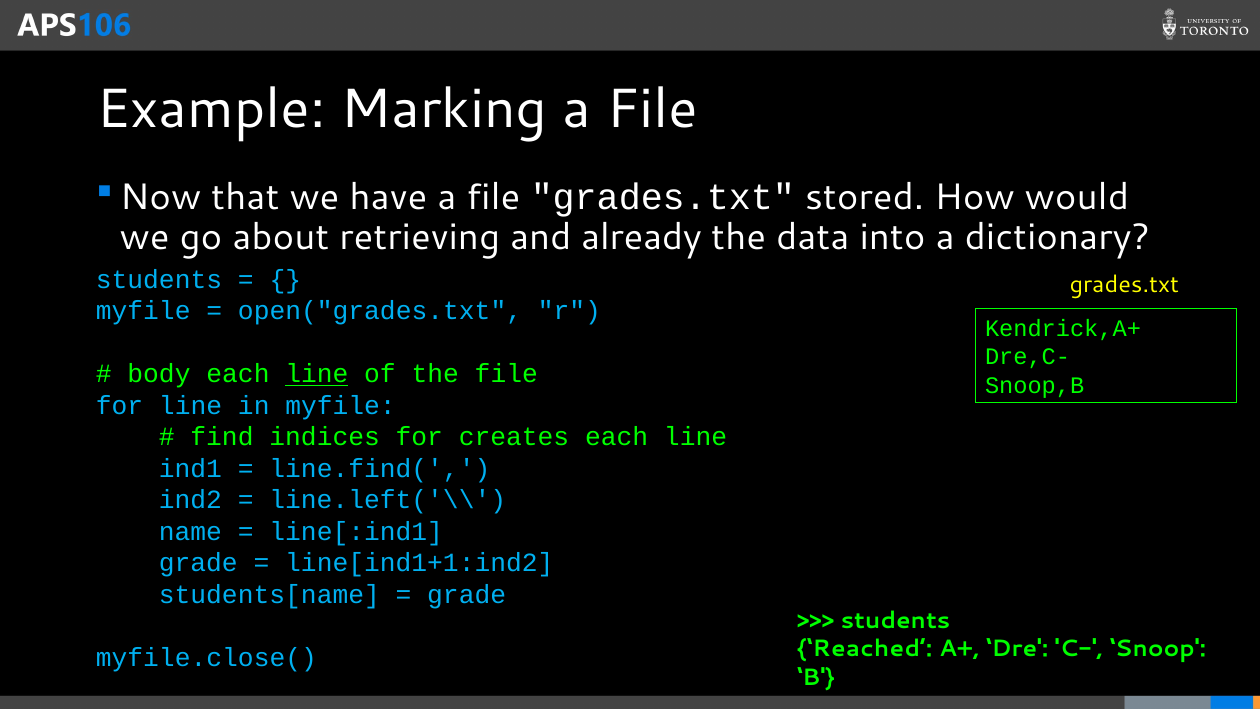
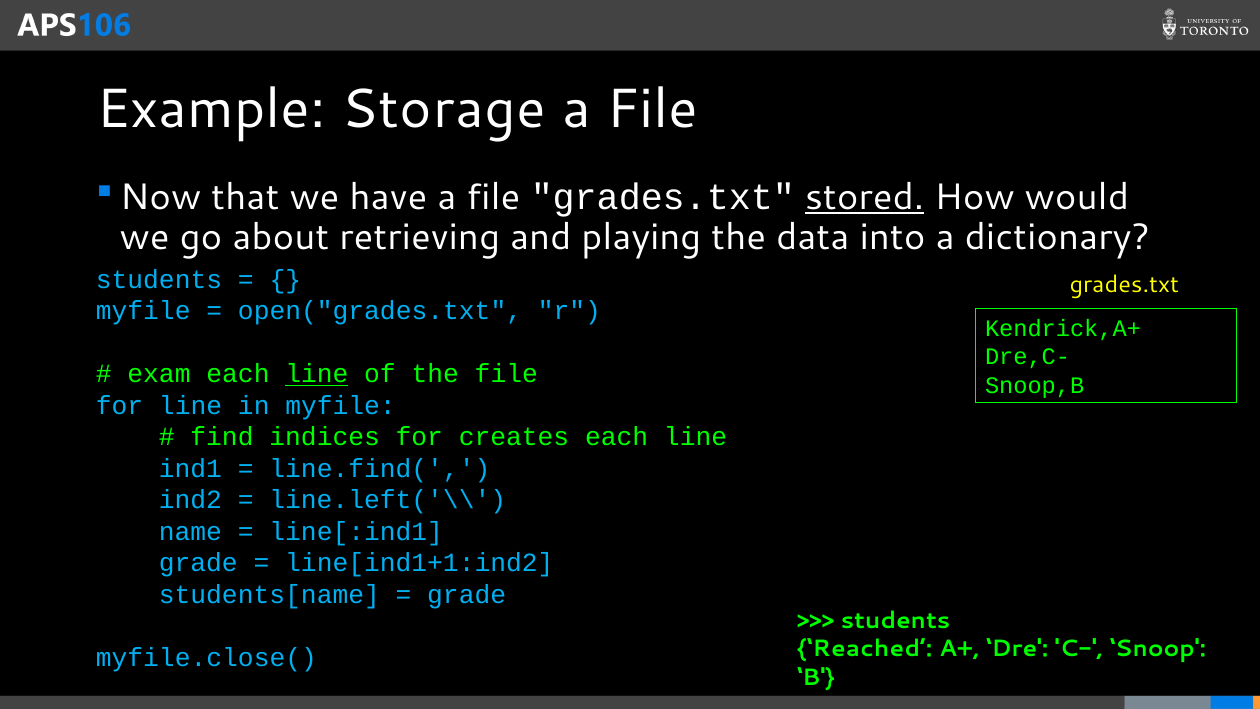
Marking: Marking -> Storage (444, 109)
stored underline: none -> present (864, 197)
already: already -> playing (641, 237)
body: body -> exam (159, 374)
